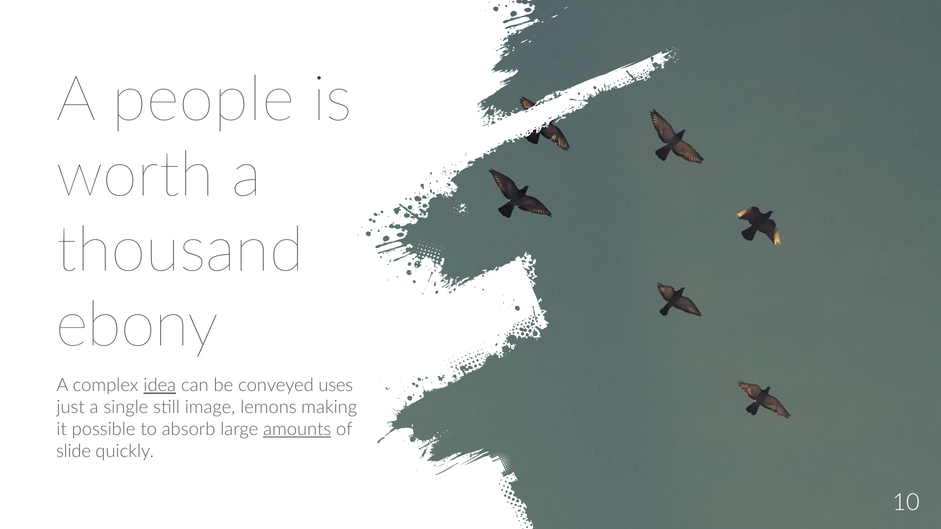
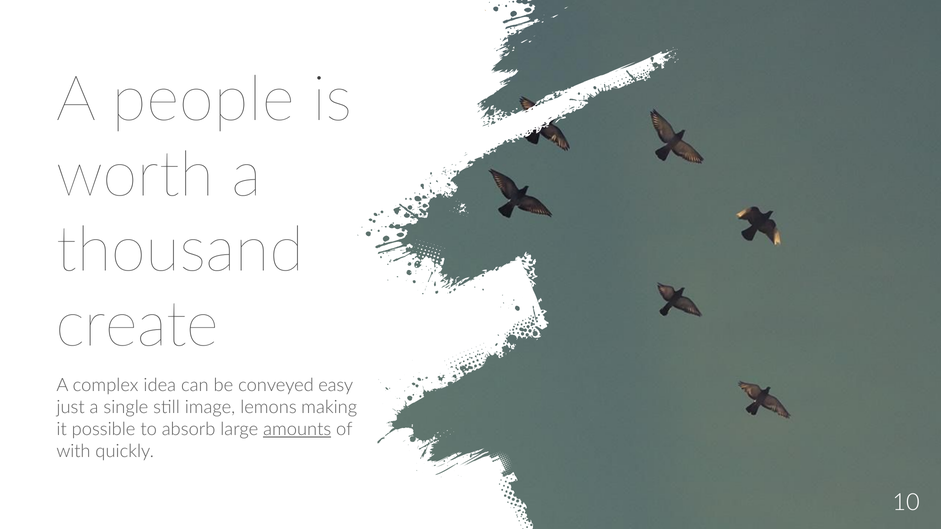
ebony: ebony -> create (137, 326)
idea underline: present -> none (160, 386)
uses: uses -> easy (336, 386)
slide: slide -> with (73, 452)
